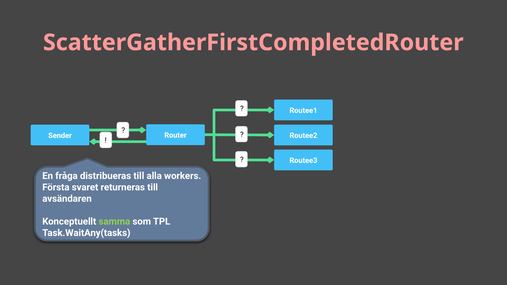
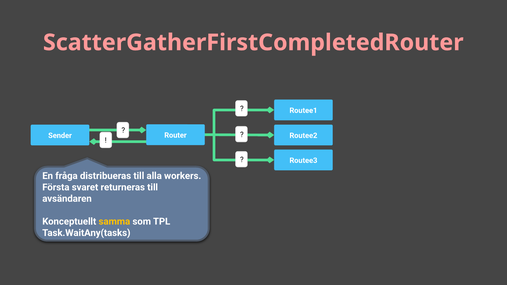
samma colour: light green -> yellow (114, 222)
